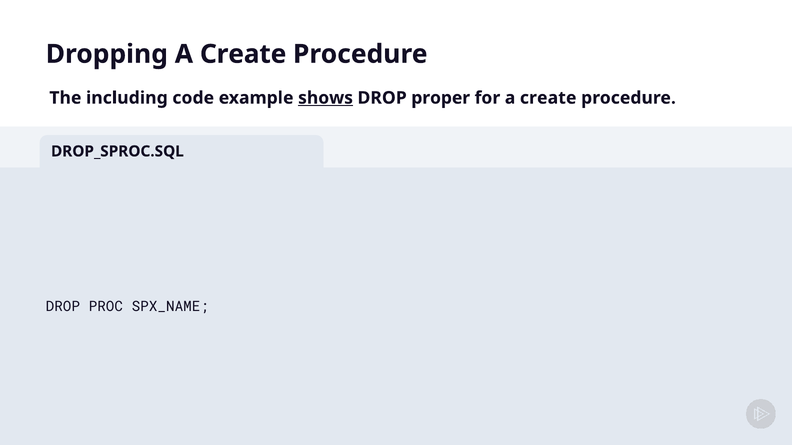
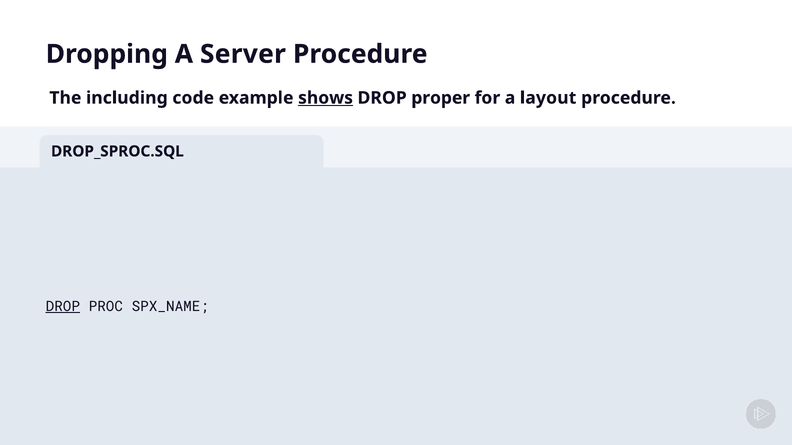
Dropping A Create: Create -> Server (243, 54)
for a create: create -> layout (548, 98)
DROP underline: none -> present (63, 307)
